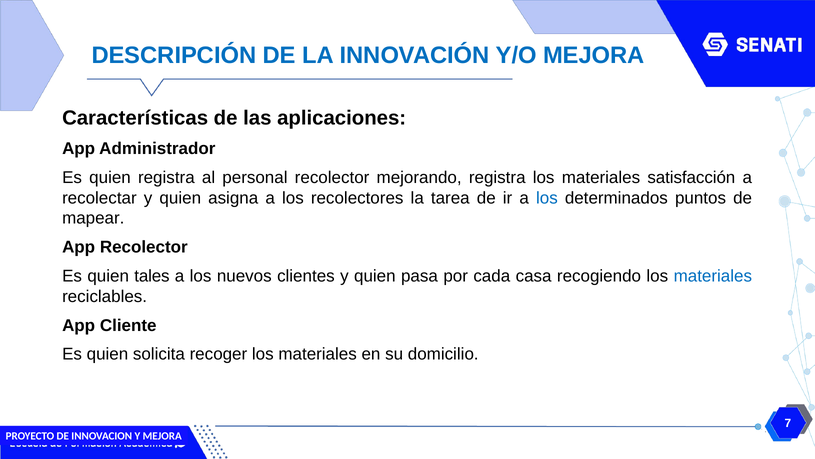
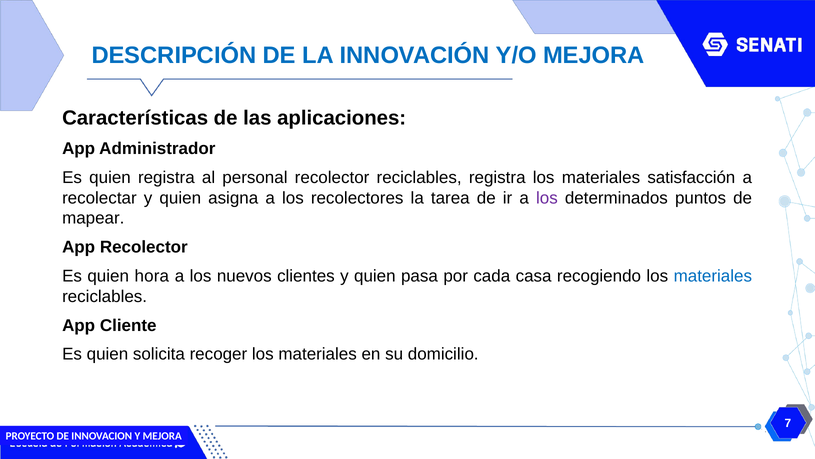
recolector mejorando: mejorando -> reciclables (419, 177)
los colour: blue -> purple (547, 198)
tales: tales -> hora (152, 276)
